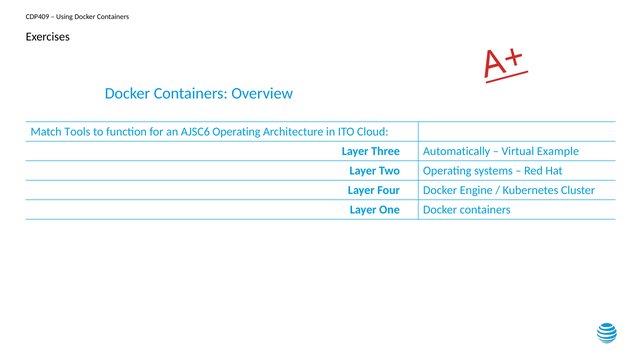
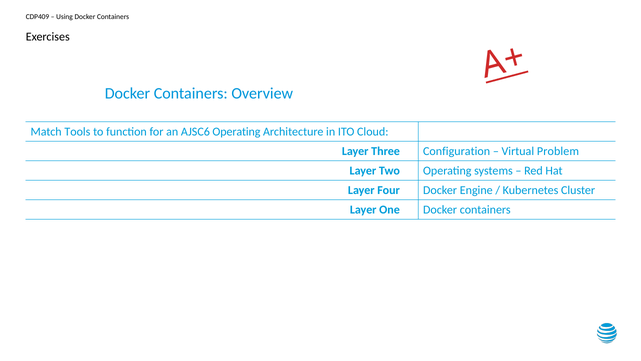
Automatically: Automatically -> Configuration (457, 151)
Example: Example -> Problem (558, 151)
